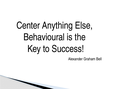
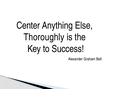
Behavioural: Behavioural -> Thoroughly (44, 37)
